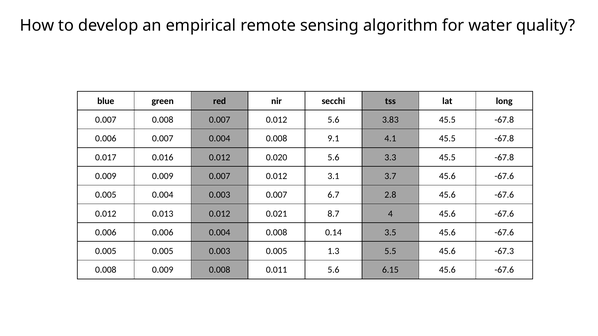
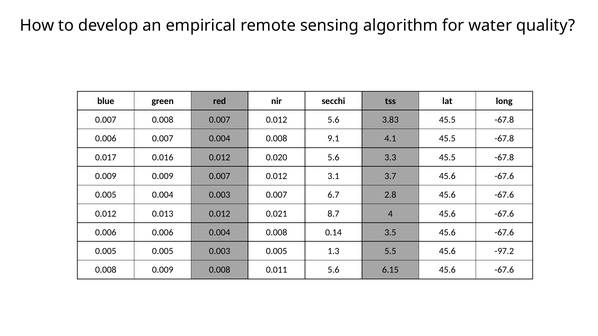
-67.3: -67.3 -> -97.2 (504, 251)
